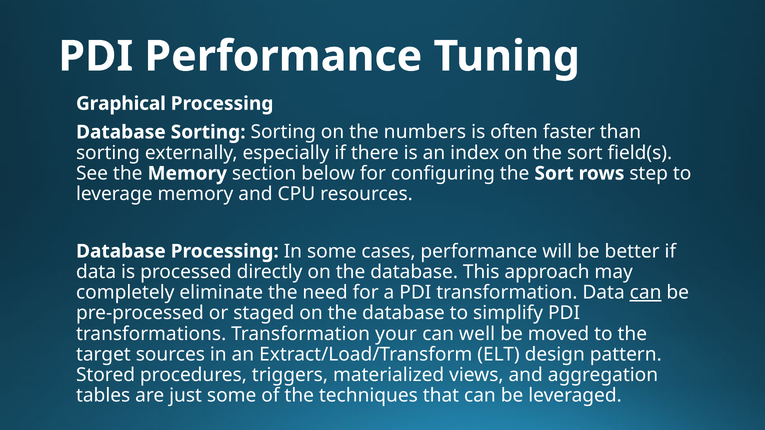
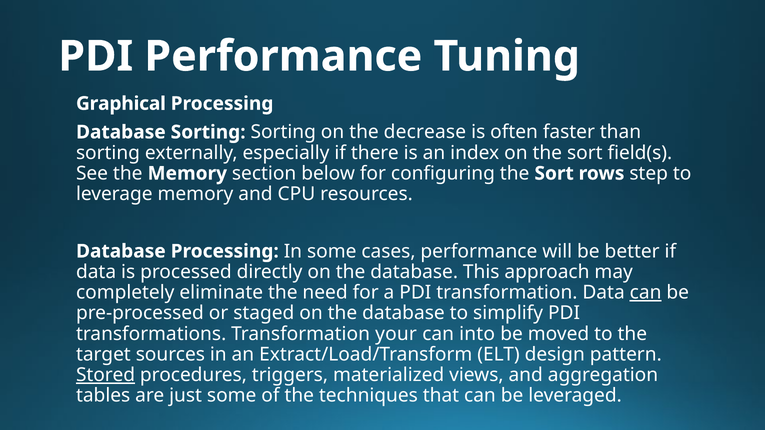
numbers: numbers -> decrease (425, 132)
well: well -> into (477, 334)
Stored underline: none -> present (106, 375)
